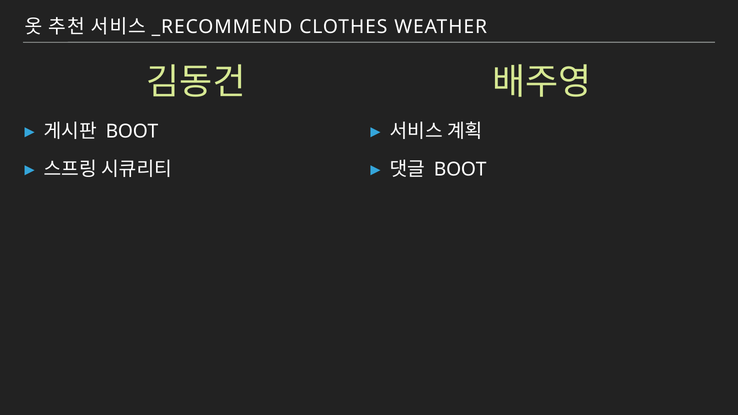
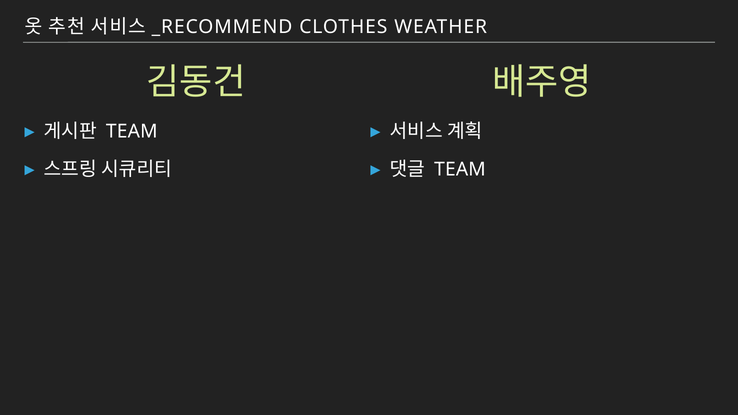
BOOT: BOOT -> TEAM (132, 131)
BOOT: BOOT -> TEAM (460, 169)
